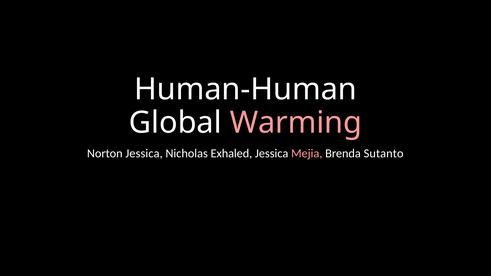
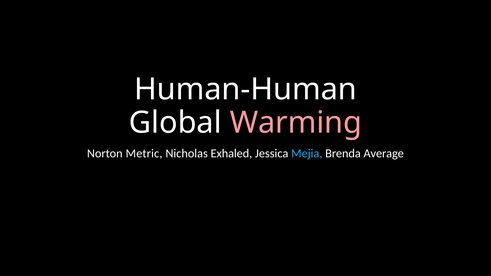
Norton Jessica: Jessica -> Metric (144, 153)
Mejia colour: pink -> light blue (307, 153)
Sutanto: Sutanto -> Average (384, 153)
